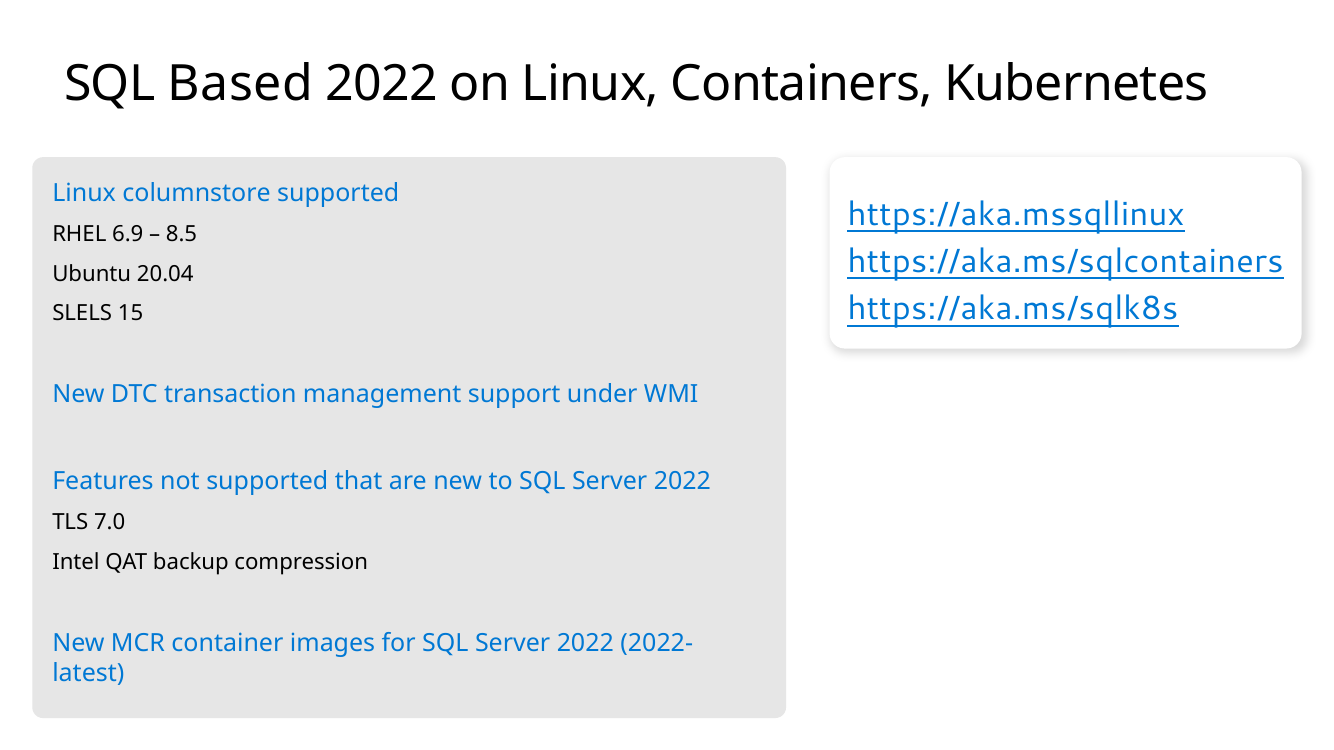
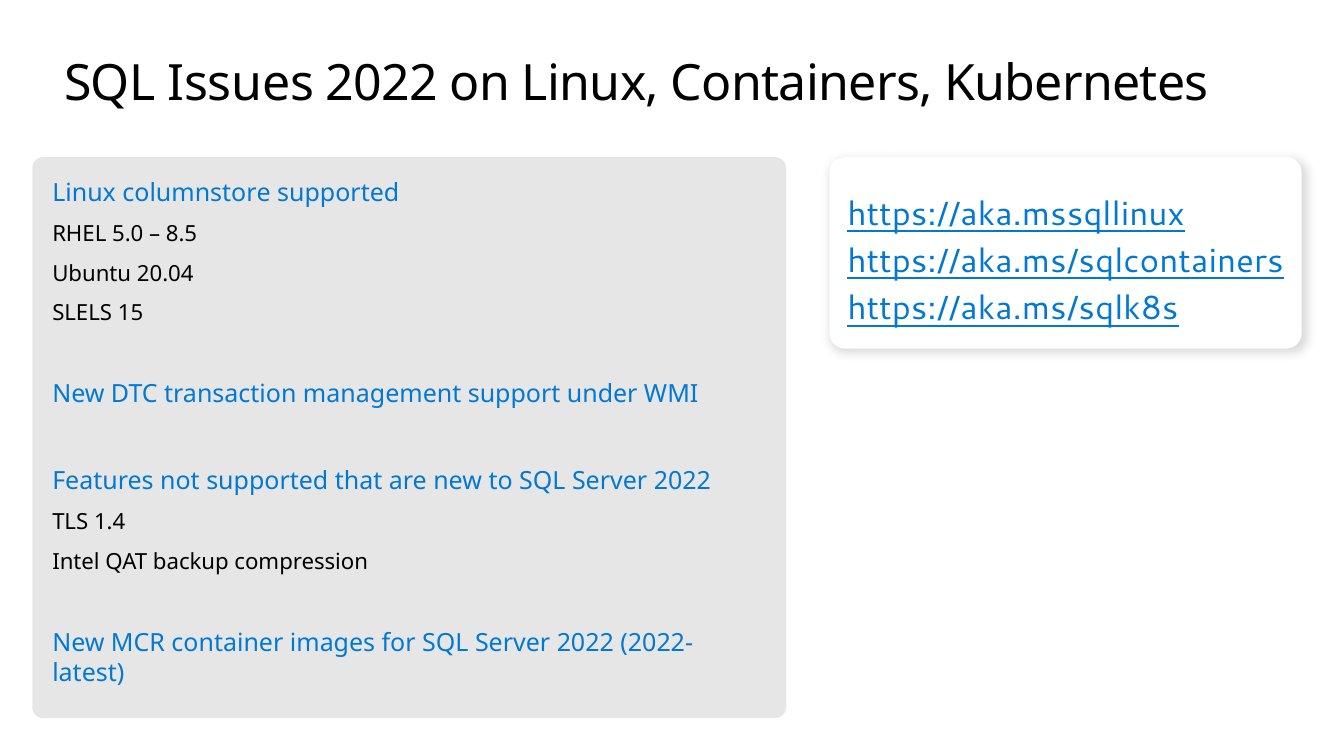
Based: Based -> Issues (241, 84)
6.9: 6.9 -> 5.0 (128, 235)
7.0: 7.0 -> 1.4 (110, 522)
